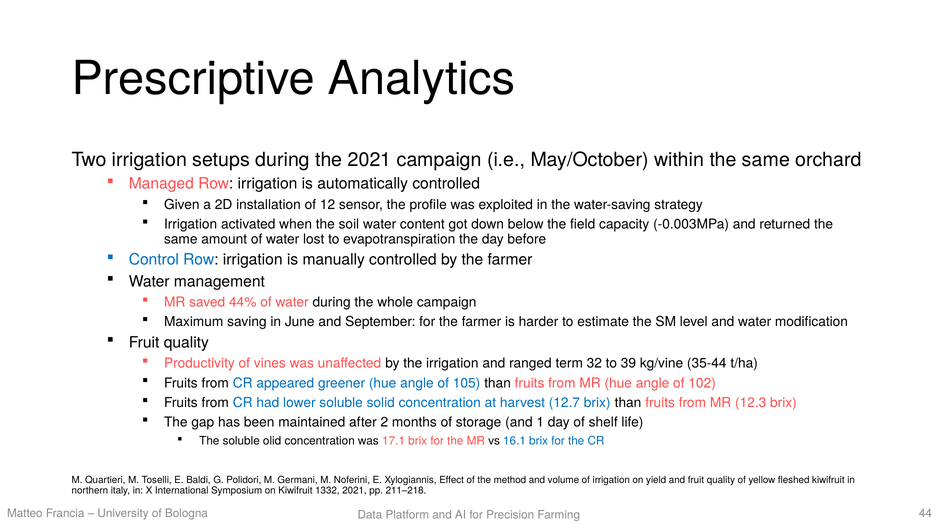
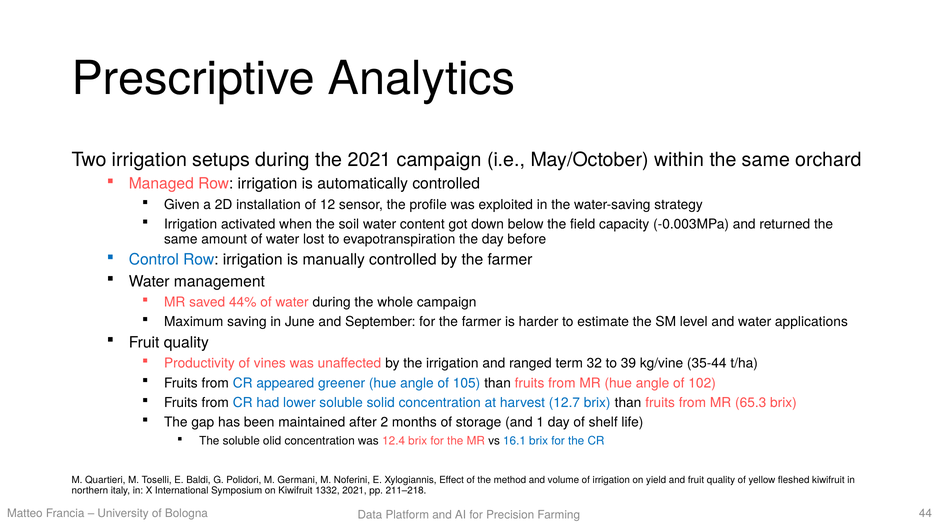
modification: modification -> applications (811, 322)
12.3: 12.3 -> 65.3 (751, 403)
17.1: 17.1 -> 12.4 (394, 441)
